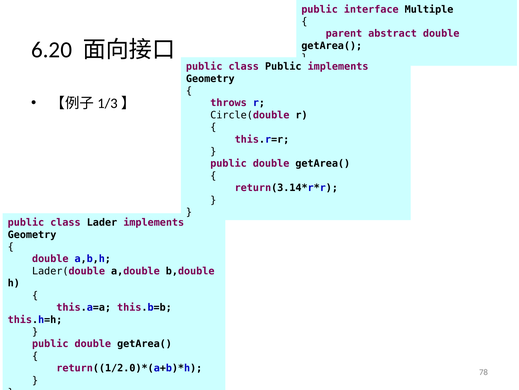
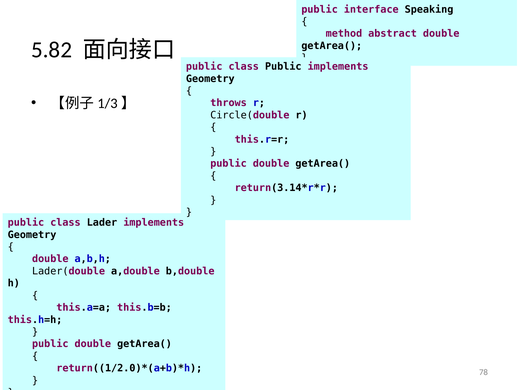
Multiple: Multiple -> Speaking (429, 9)
parent: parent -> method (344, 34)
6.20: 6.20 -> 5.82 (52, 50)
